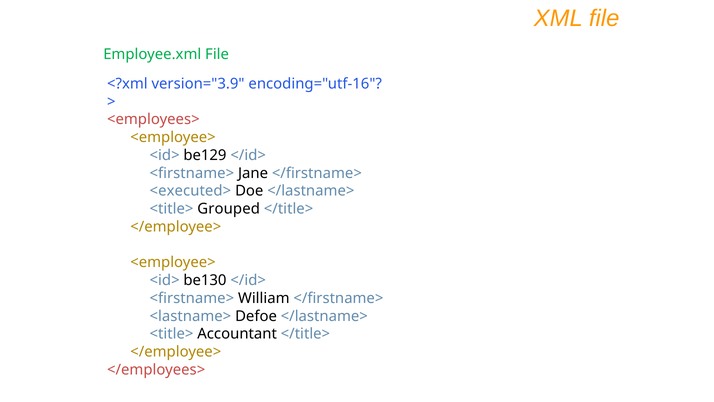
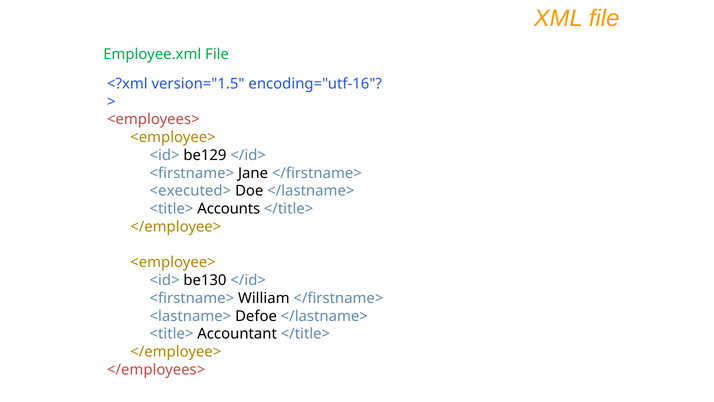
version="3.9: version="3.9 -> version="1.5 (198, 84)
Grouped: Grouped -> Accounts (229, 209)
